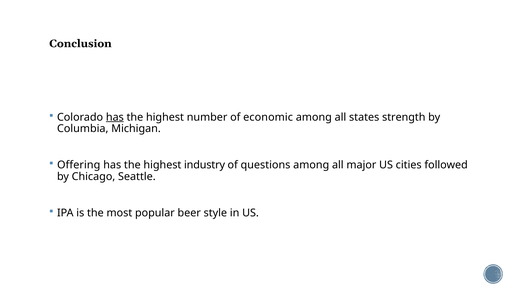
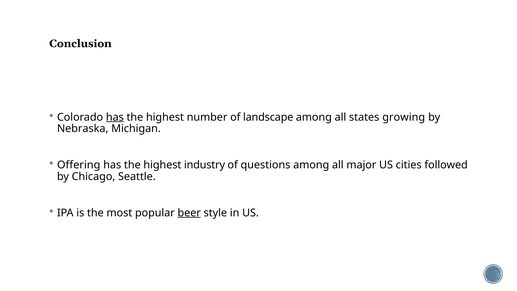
economic: economic -> landscape (268, 117)
strength: strength -> growing (404, 117)
Columbia: Columbia -> Nebraska (83, 129)
beer underline: none -> present (189, 213)
